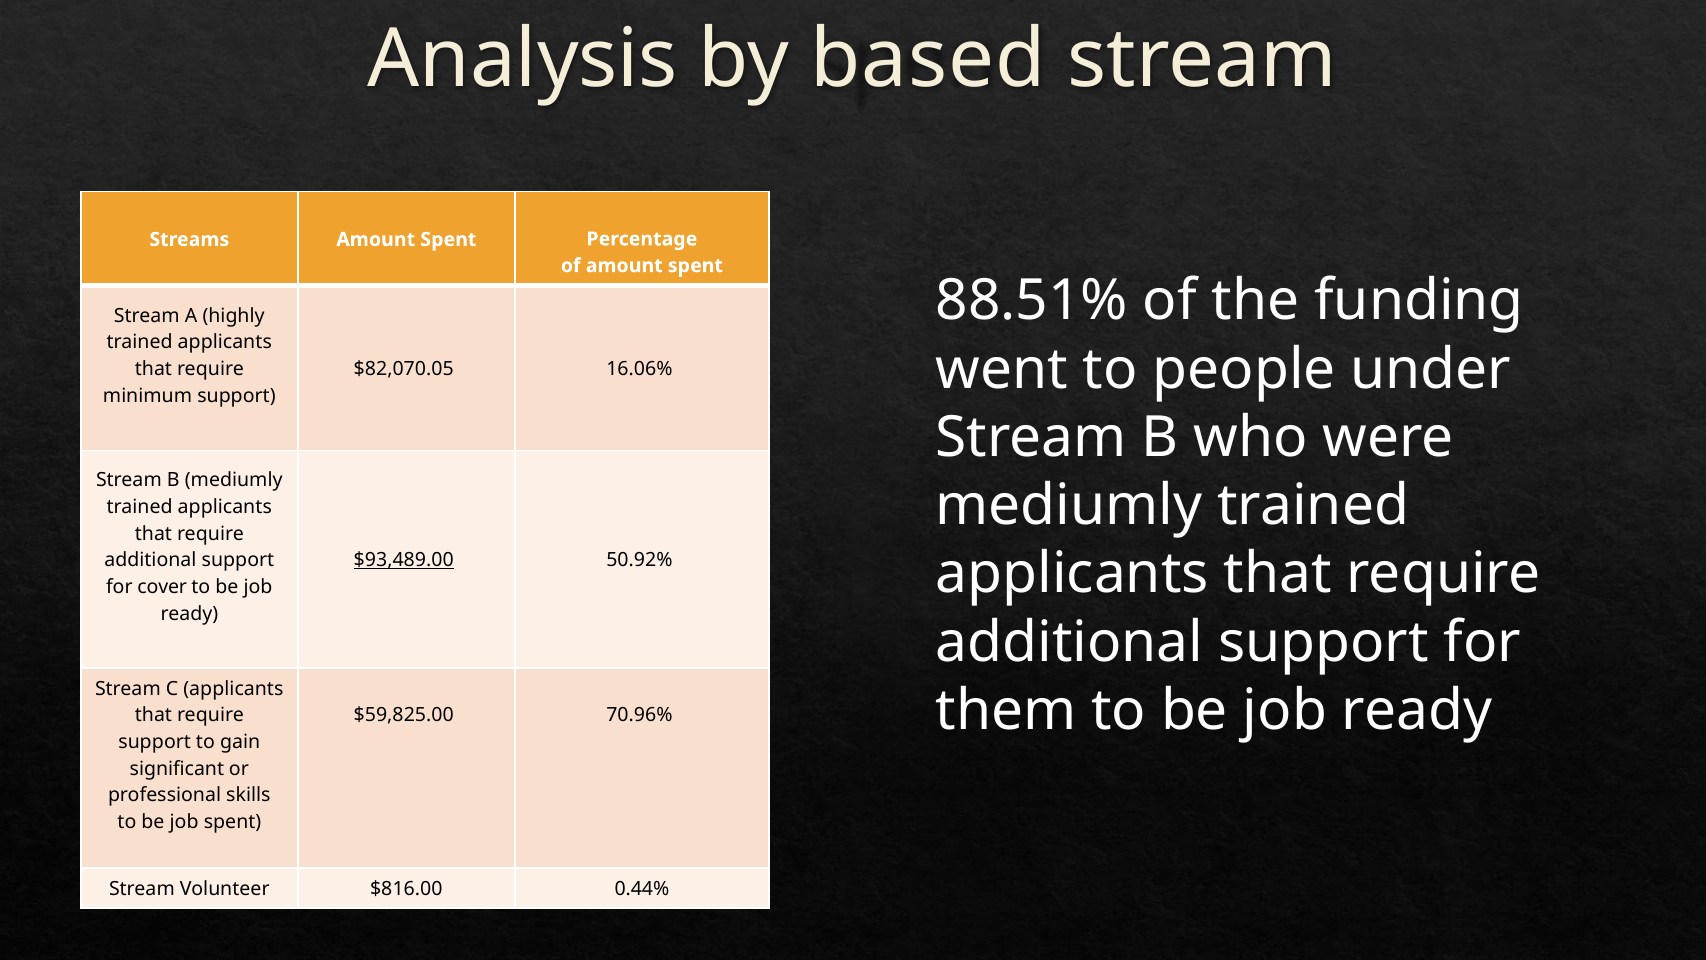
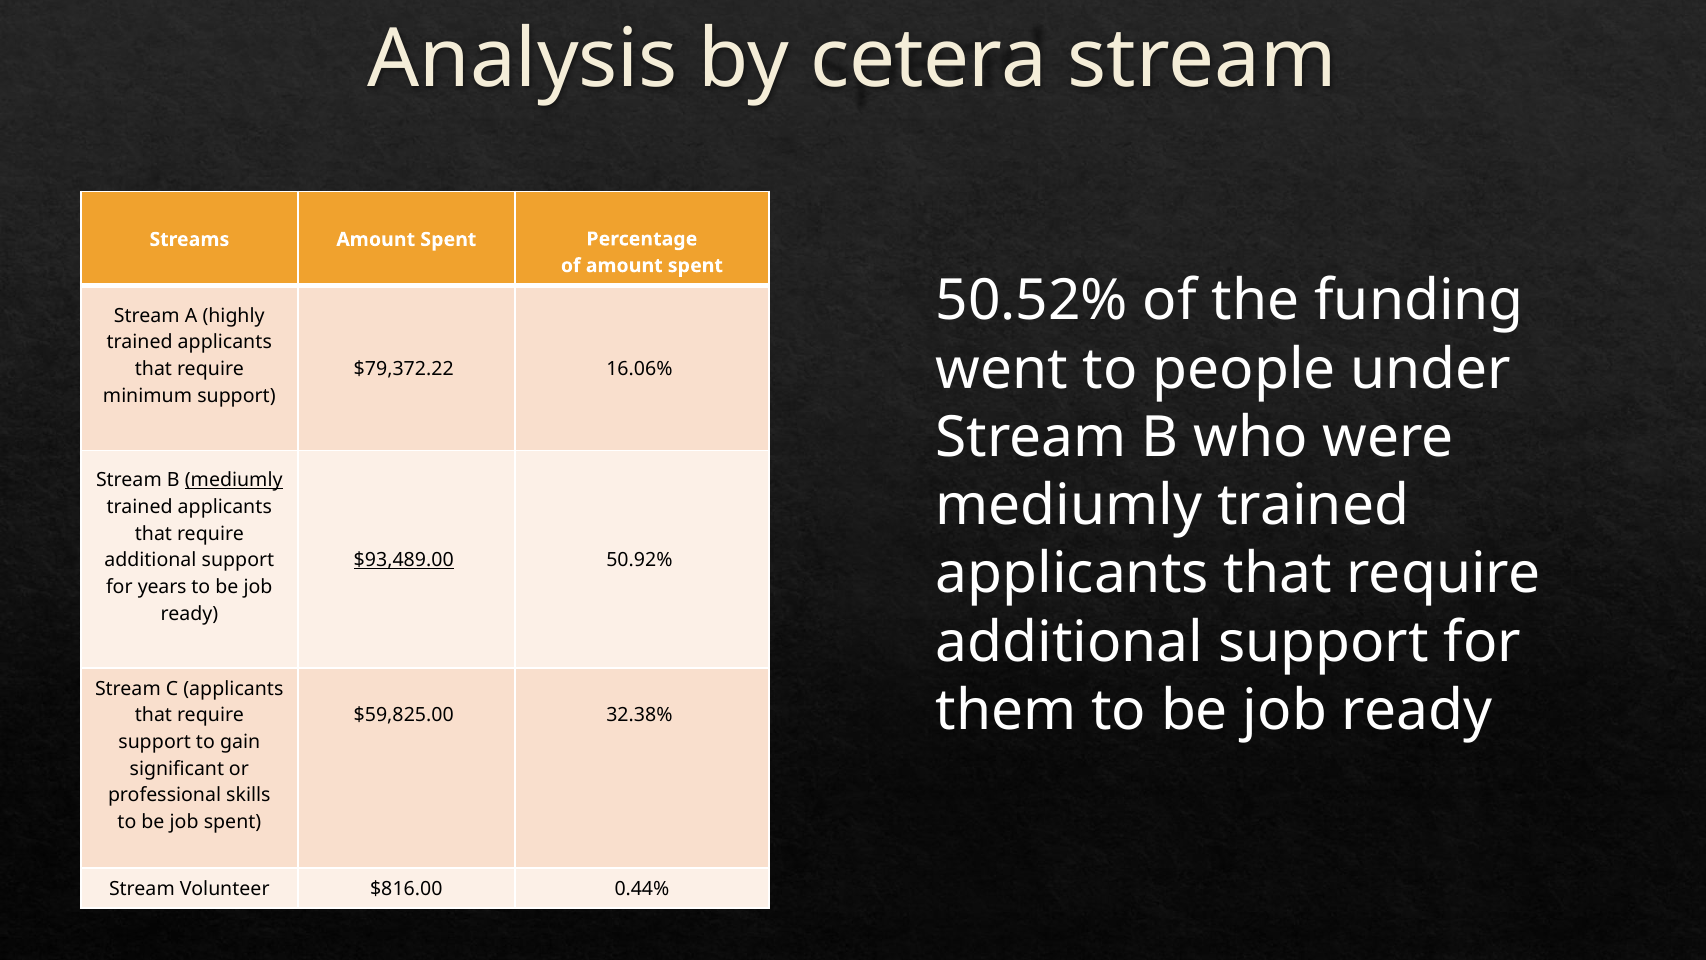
based: based -> cetera (929, 60)
88.51%: 88.51% -> 50.52% (1032, 301)
$82,070.05: $82,070.05 -> $79,372.22 (404, 369)
mediumly underline: none -> present (234, 480)
cover: cover -> years (162, 587)
70.96%: 70.96% -> 32.38% (639, 715)
